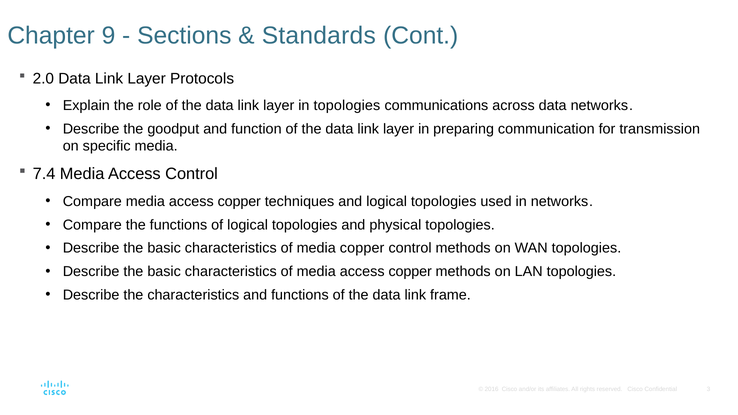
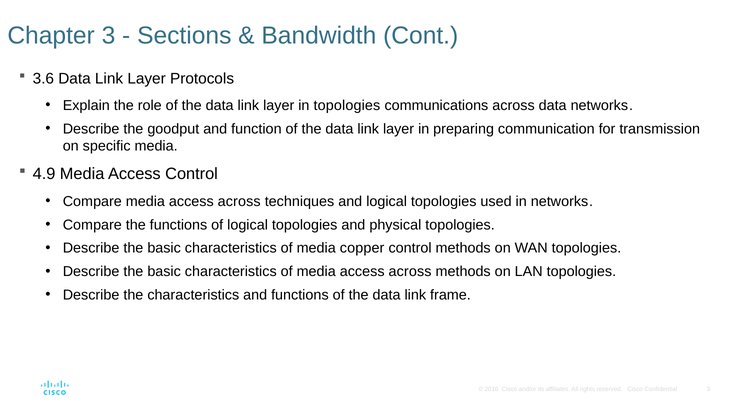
Chapter 9: 9 -> 3 (108, 36)
Standards: Standards -> Bandwidth (319, 36)
2.0: 2.0 -> 3.6 (43, 78)
7.4: 7.4 -> 4.9 (44, 174)
Compare media access copper: copper -> across (239, 201)
of media access copper: copper -> across (410, 272)
